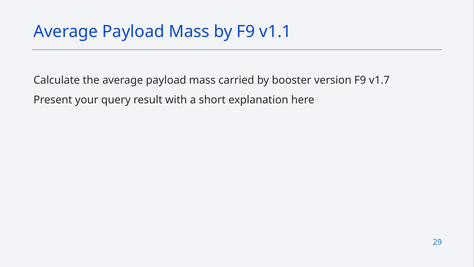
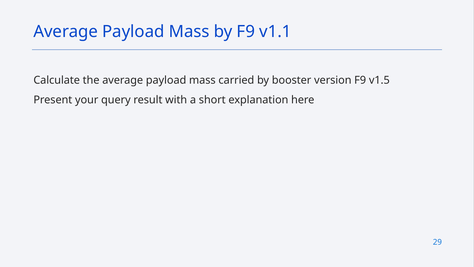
v1.7: v1.7 -> v1.5 (379, 80)
